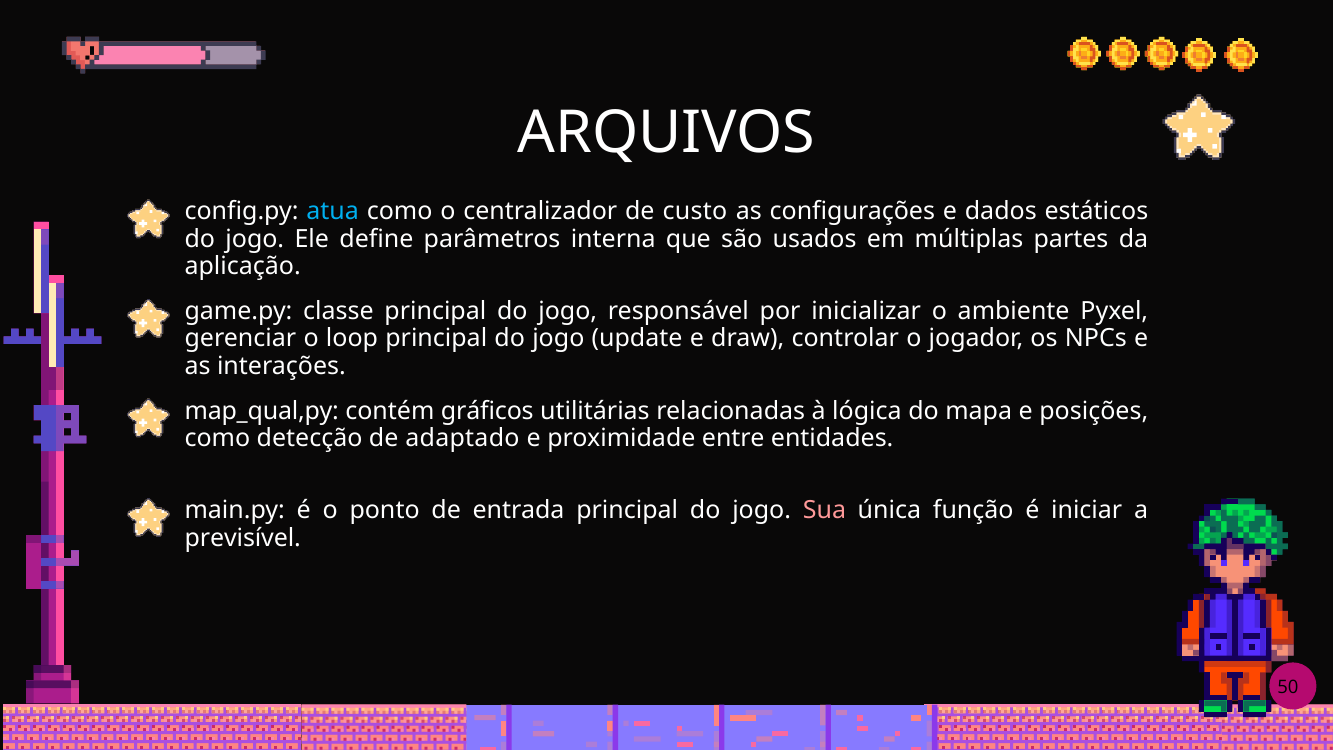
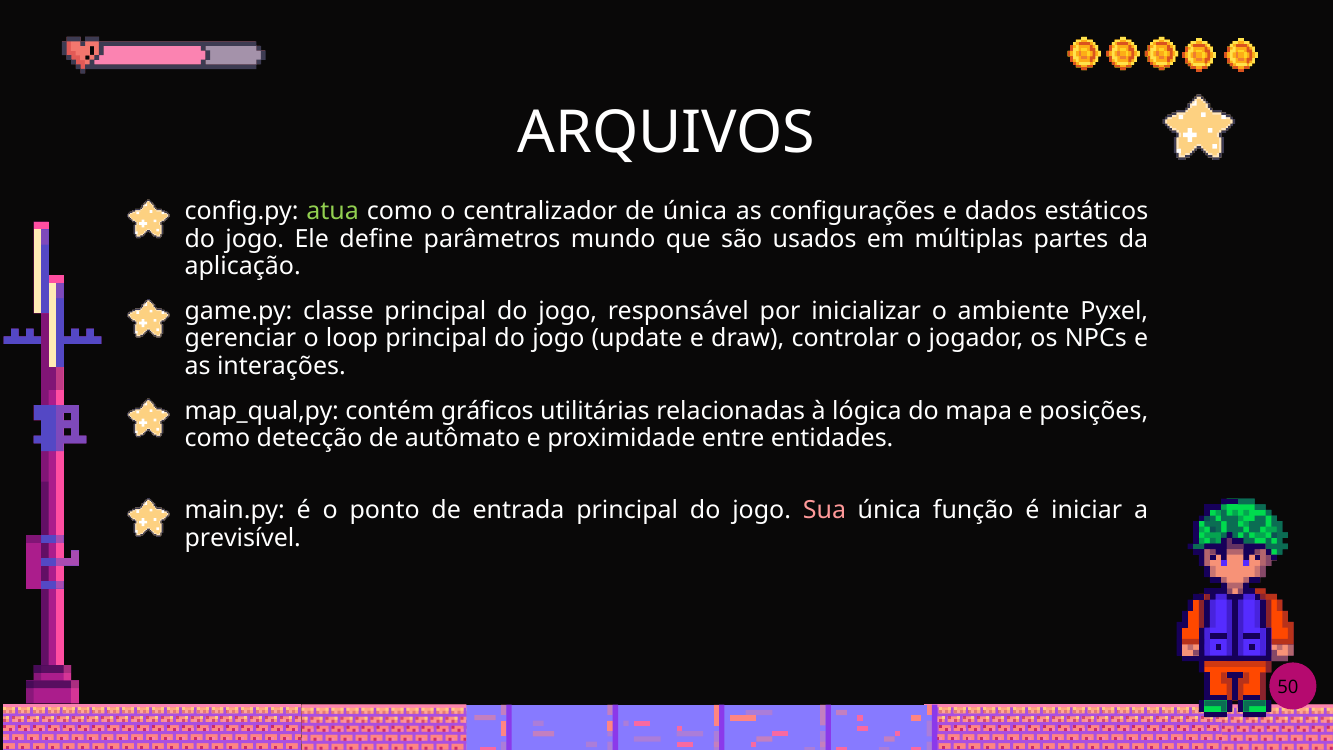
atua colour: light blue -> light green (333, 212)
de custo: custo -> única (695, 212)
interna: interna -> mundo (613, 239)
adaptado: adaptado -> autômato (463, 438)
